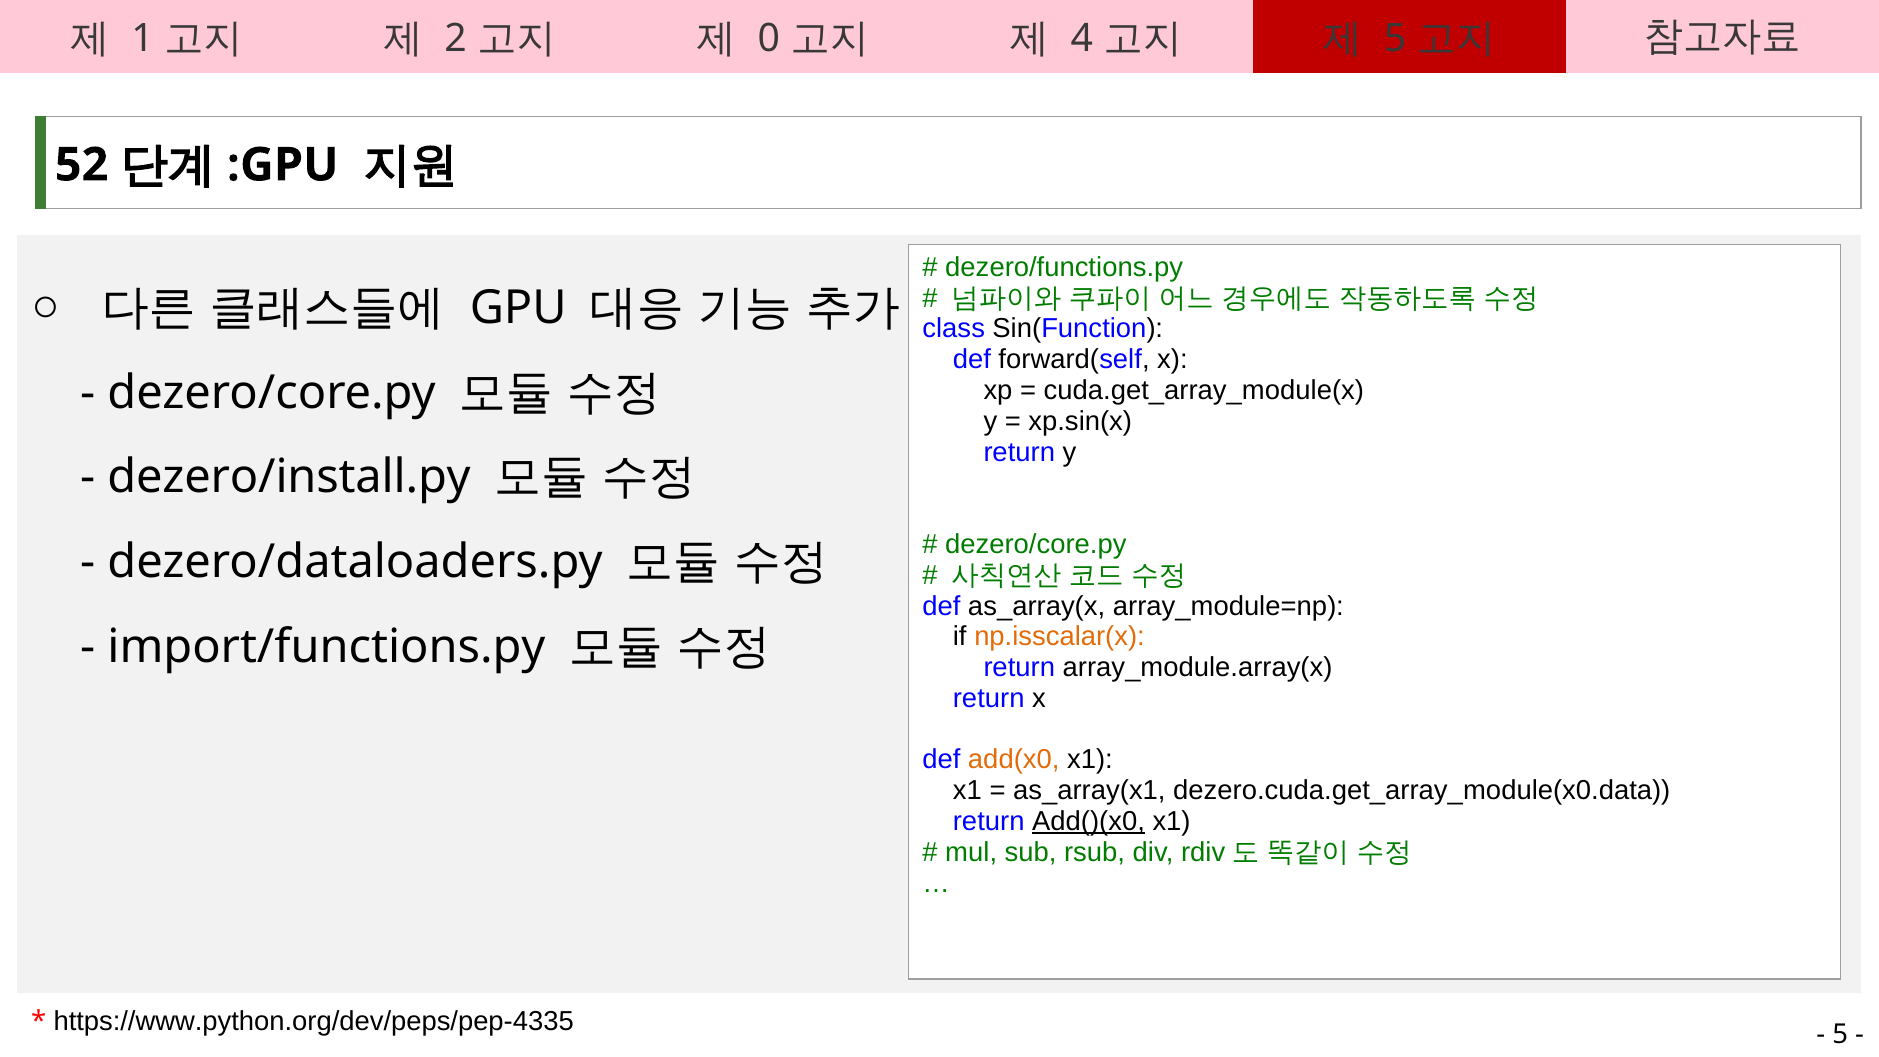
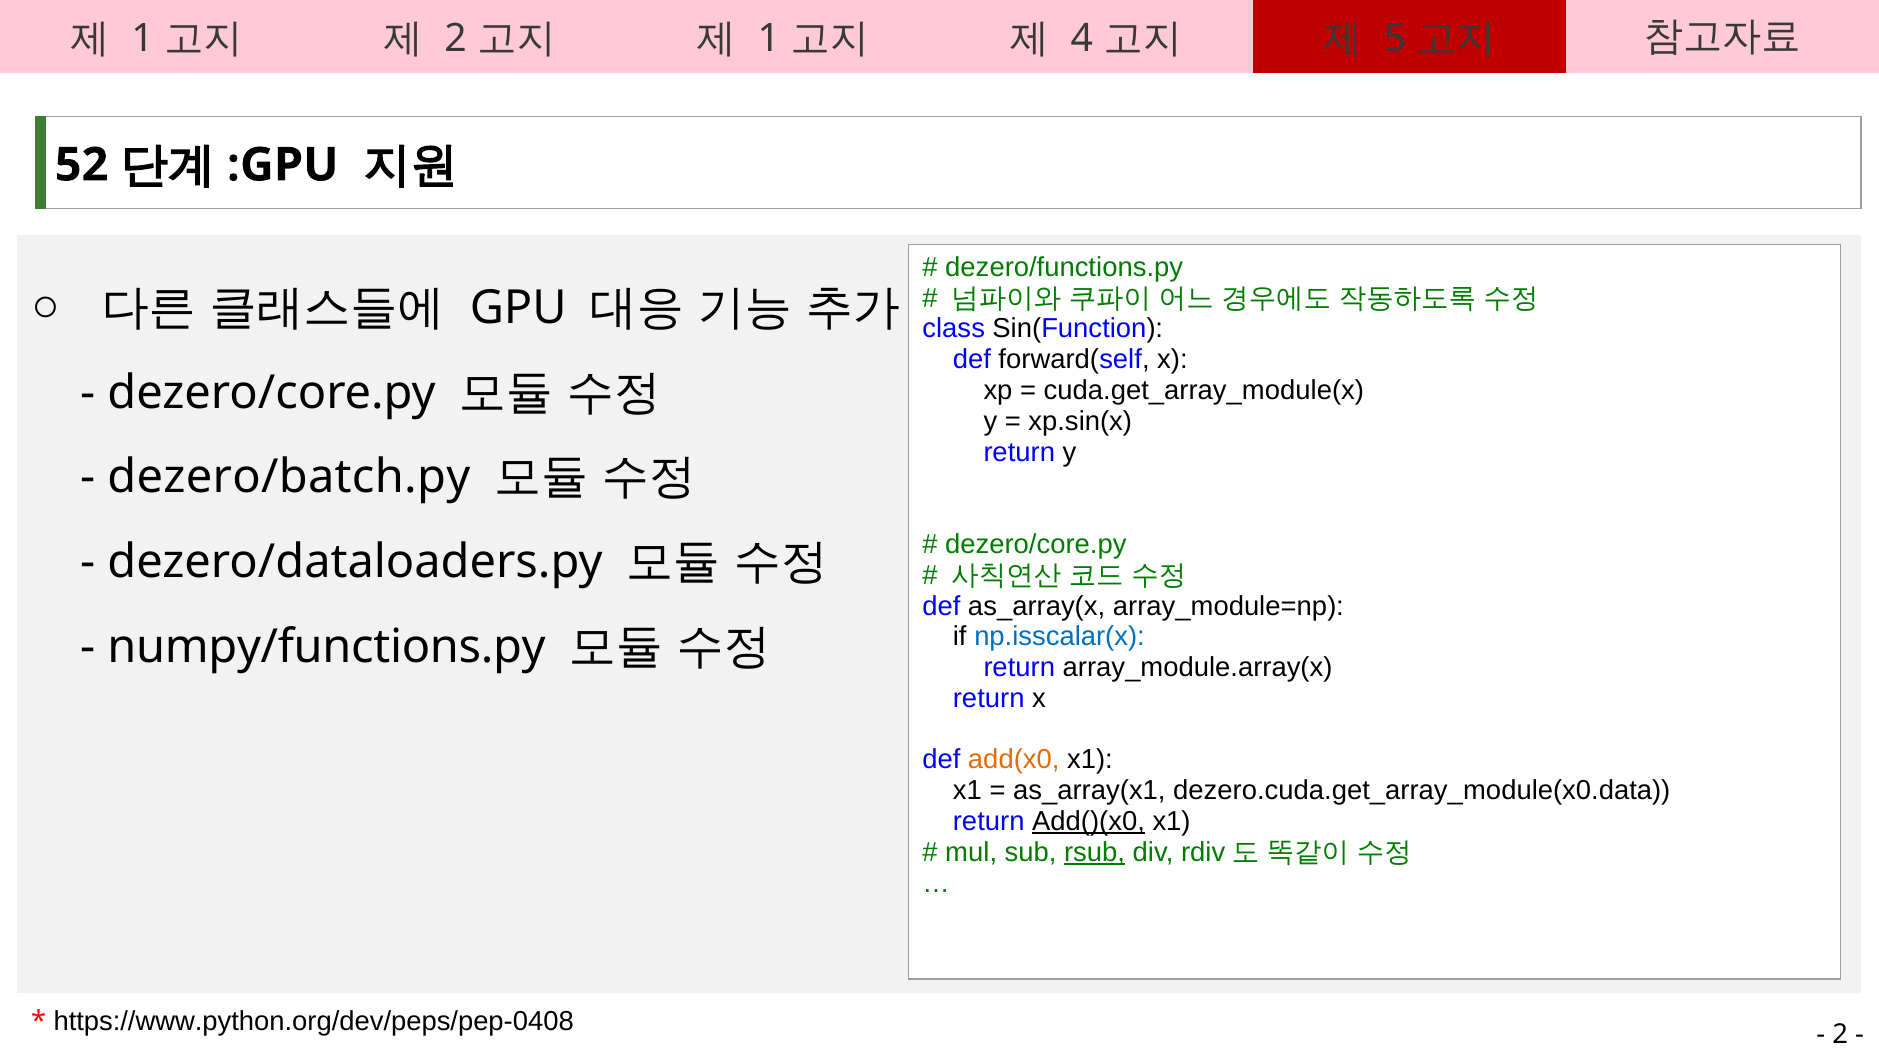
0: 0 -> 1 (769, 39)
dezero/install.py: dezero/install.py -> dezero/batch.py (289, 477)
np.isscalar(x colour: orange -> blue (1060, 637)
import/functions.py: import/functions.py -> numpy/functions.py (327, 647)
rsub underline: none -> present (1095, 852)
https://www.python.org/dev/peps/pep-4335: https://www.python.org/dev/peps/pep-4335 -> https://www.python.org/dev/peps/pep-0408 (314, 1022)
5: 5 -> 2 (1840, 1035)
